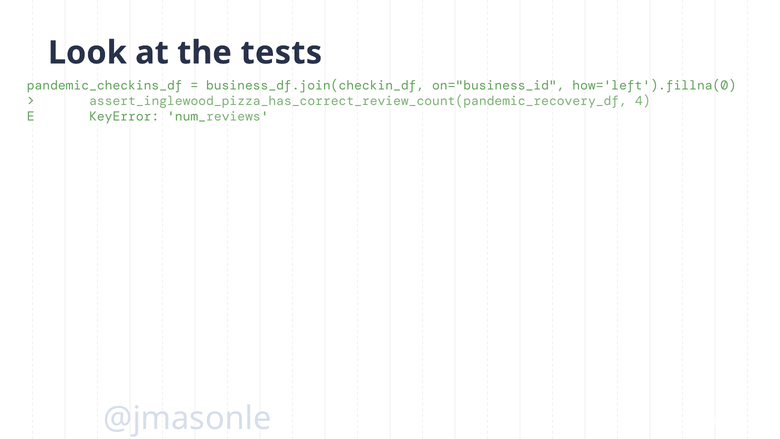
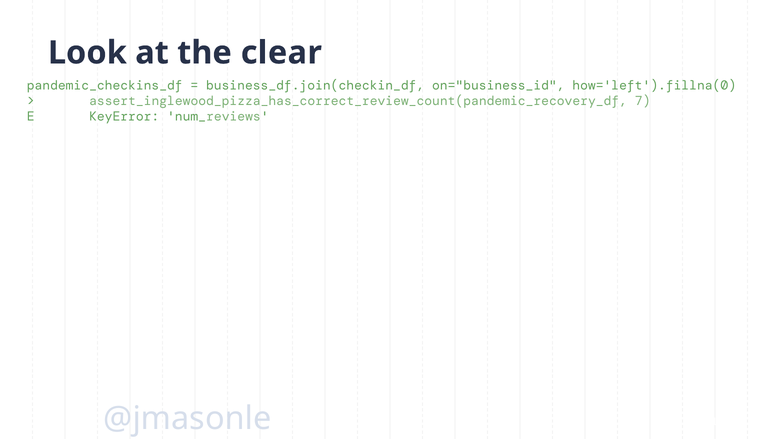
tests: tests -> clear (281, 53)
4: 4 -> 7 (643, 101)
